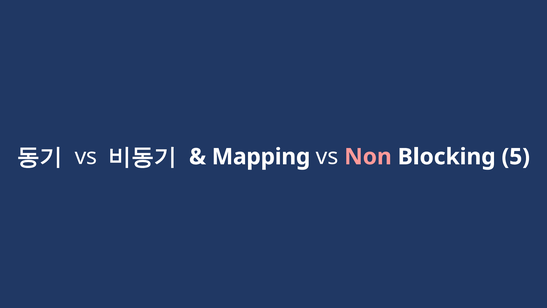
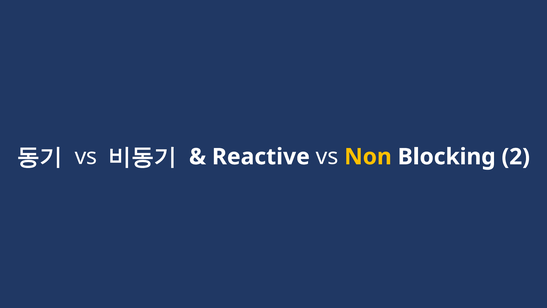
Mapping: Mapping -> Reactive (261, 157)
Non colour: pink -> yellow (368, 157)
5: 5 -> 2 (516, 157)
